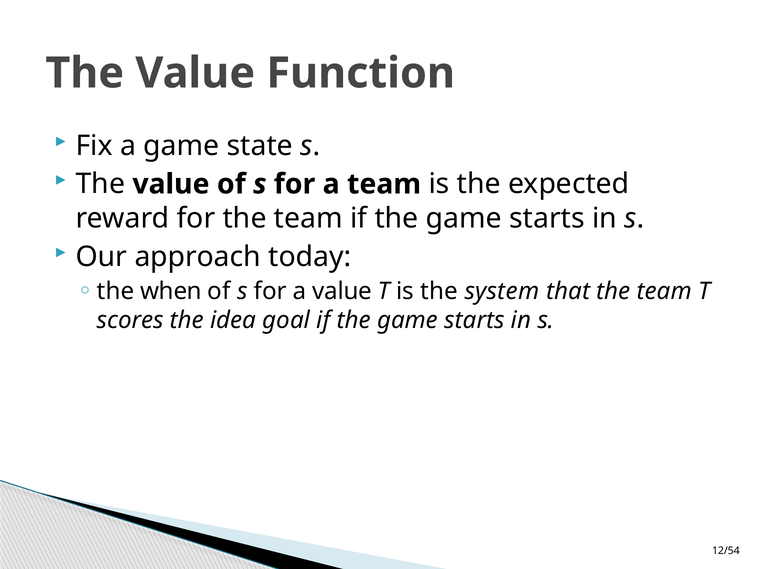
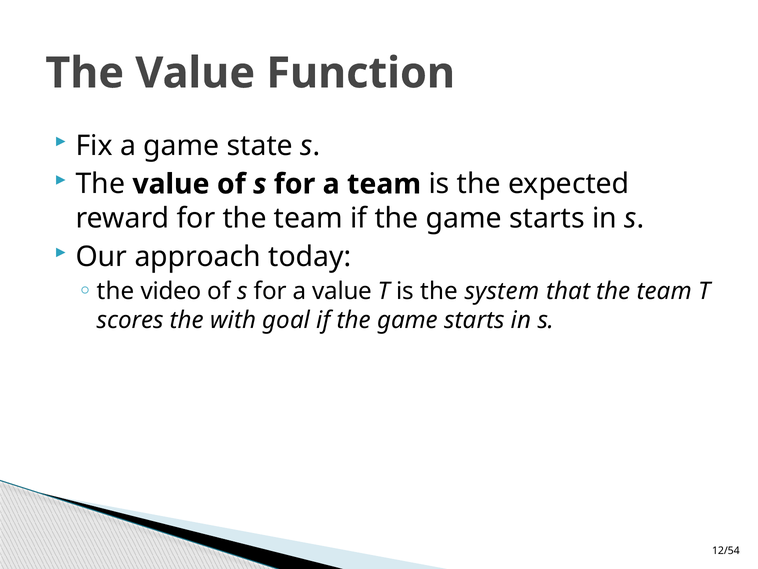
when: when -> video (171, 291)
idea: idea -> with (233, 320)
